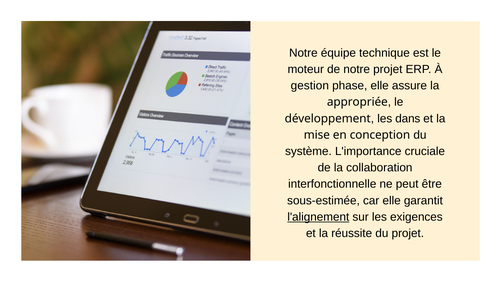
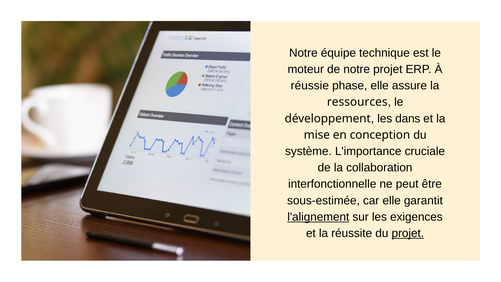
gestion: gestion -> réussie (310, 86)
appropriée: appropriée -> ressources (357, 102)
projet underline: none -> present (408, 233)
